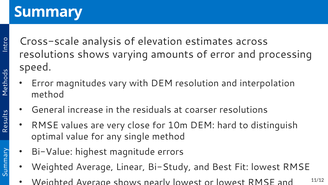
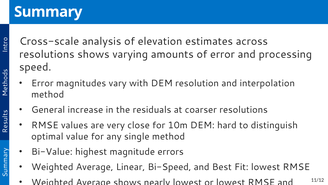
Bi-Study: Bi-Study -> Bi-Speed (169, 167)
